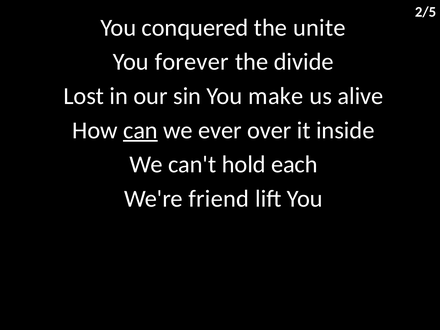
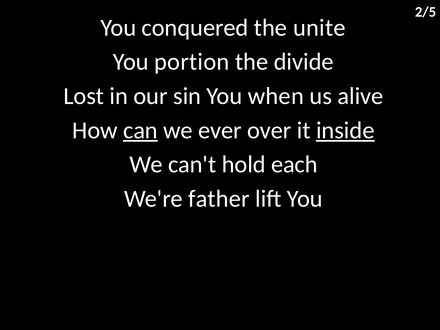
forever: forever -> portion (192, 62)
make: make -> when (276, 96)
inside underline: none -> present (345, 130)
friend: friend -> father (219, 199)
